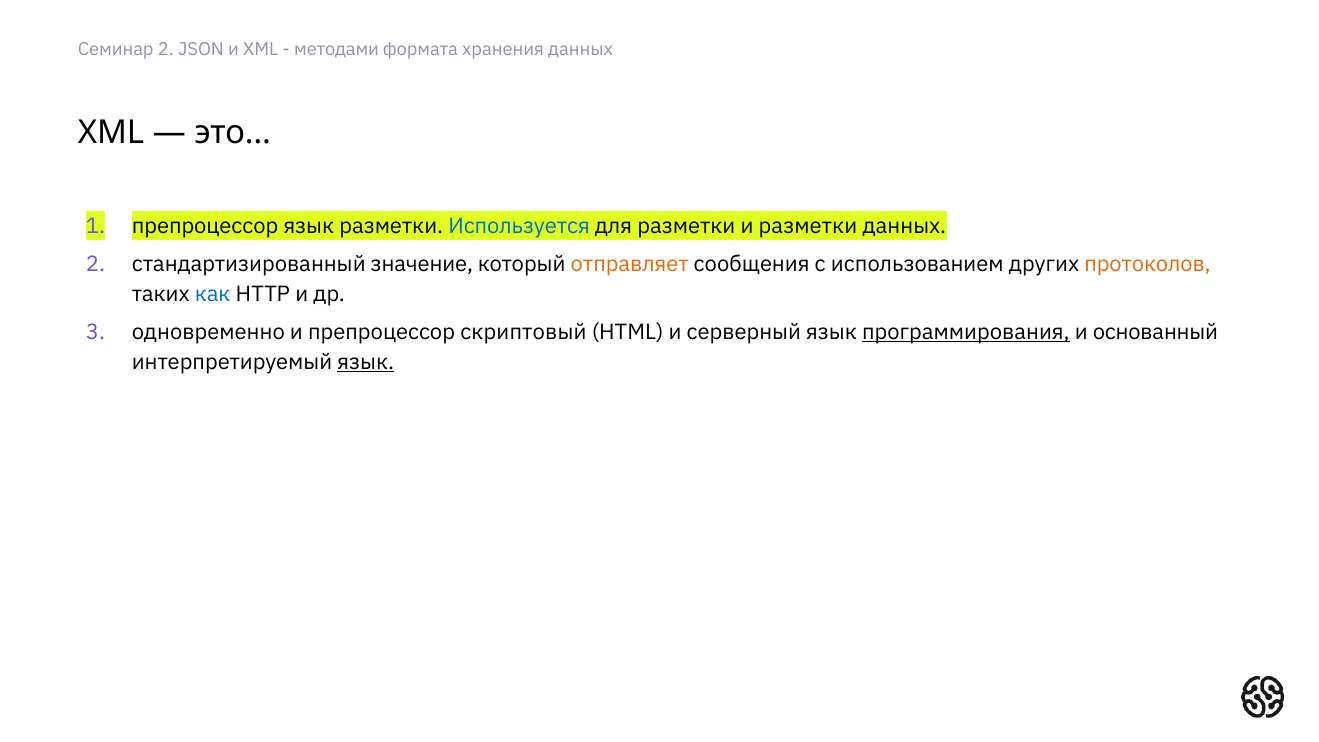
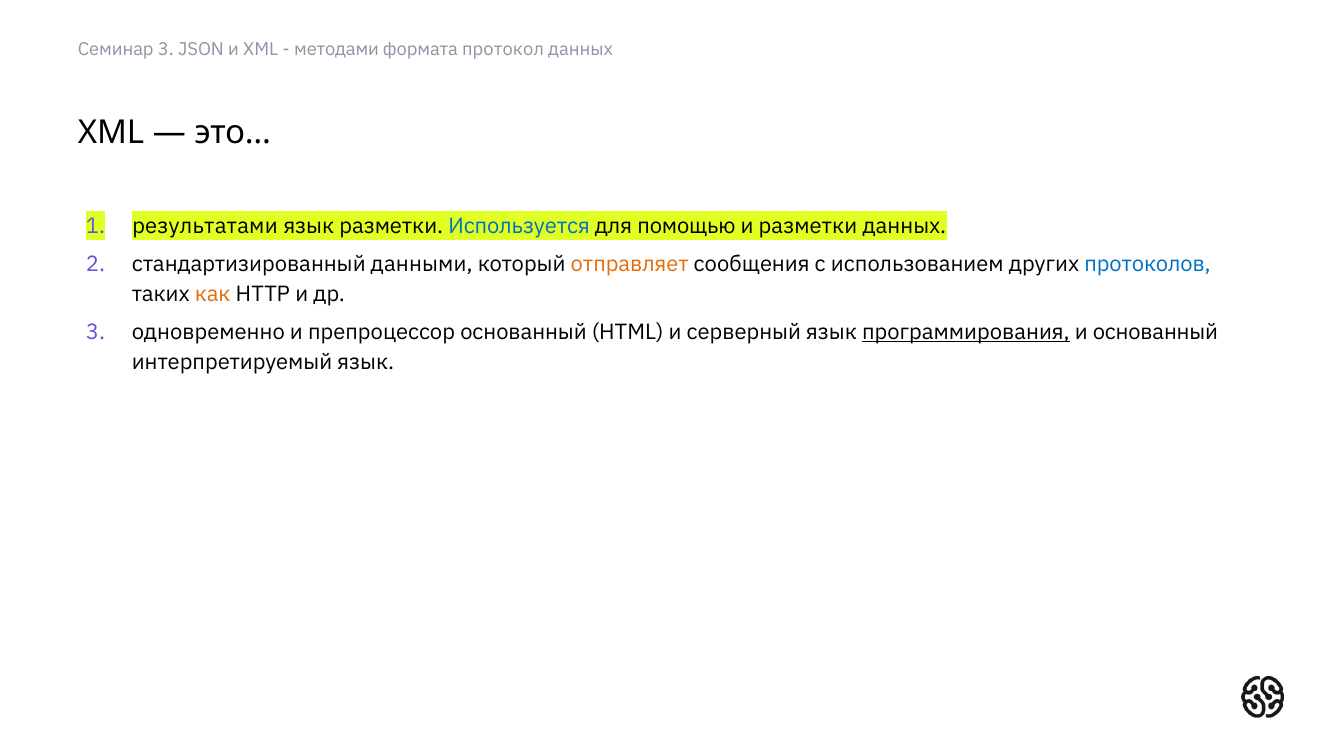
Семинар 2: 2 -> 3 (166, 49)
хранения: хранения -> протокол (503, 49)
препроцессор: препроцессор -> результатами (205, 226)
для разметки: разметки -> помощью (686, 226)
значение: значение -> данными (422, 264)
протоколов colour: orange -> blue (1148, 264)
как colour: blue -> orange (213, 294)
препроцессор скриптовый: скриптовый -> основанный (523, 332)
язык underline: present -> none (366, 362)
